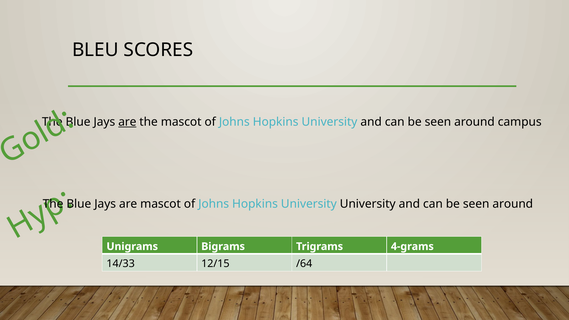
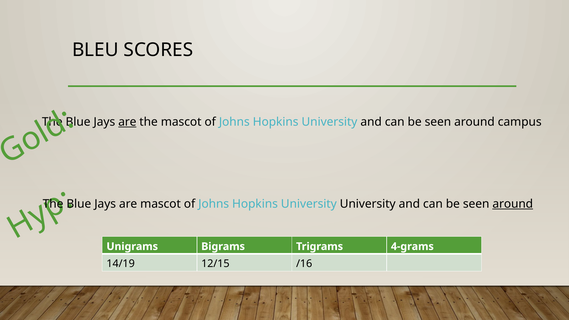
around underline: none -> present (513, 204)
14/33: 14/33 -> 14/19 (121, 264)
/64: /64 -> /16 (304, 264)
